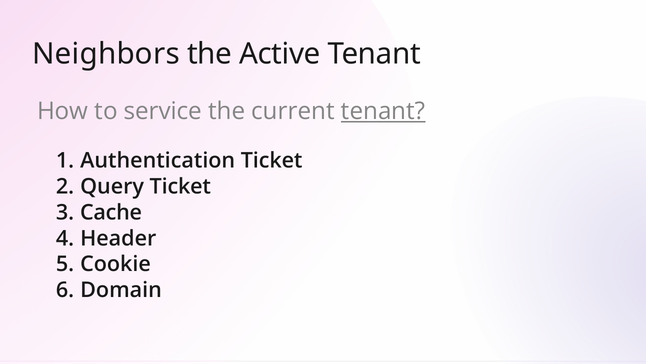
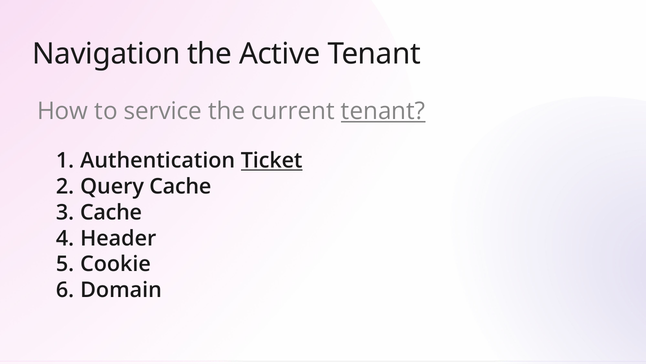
Neighbors: Neighbors -> Navigation (106, 54)
Ticket underline: none -> present (272, 160)
Query Ticket: Ticket -> Cache (180, 186)
